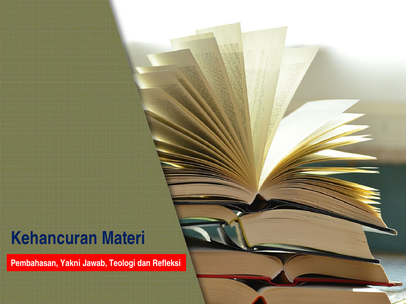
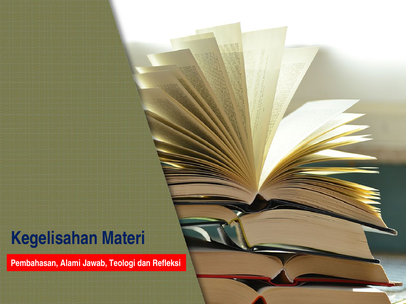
Kehancuran: Kehancuran -> Kegelisahan (54, 239)
Yakni: Yakni -> Alami (70, 264)
